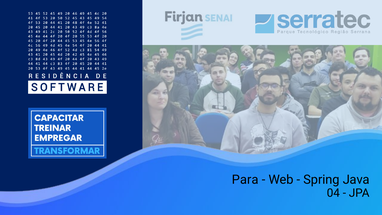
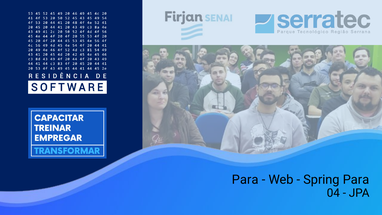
Spring Java: Java -> Para (356, 180)
